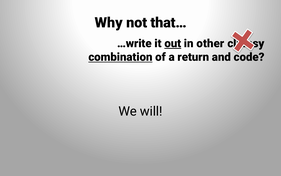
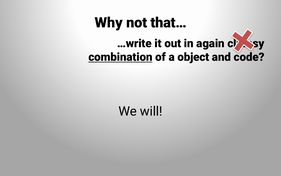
out underline: present -> none (173, 43)
other: other -> again (210, 43)
return: return -> object (193, 57)
